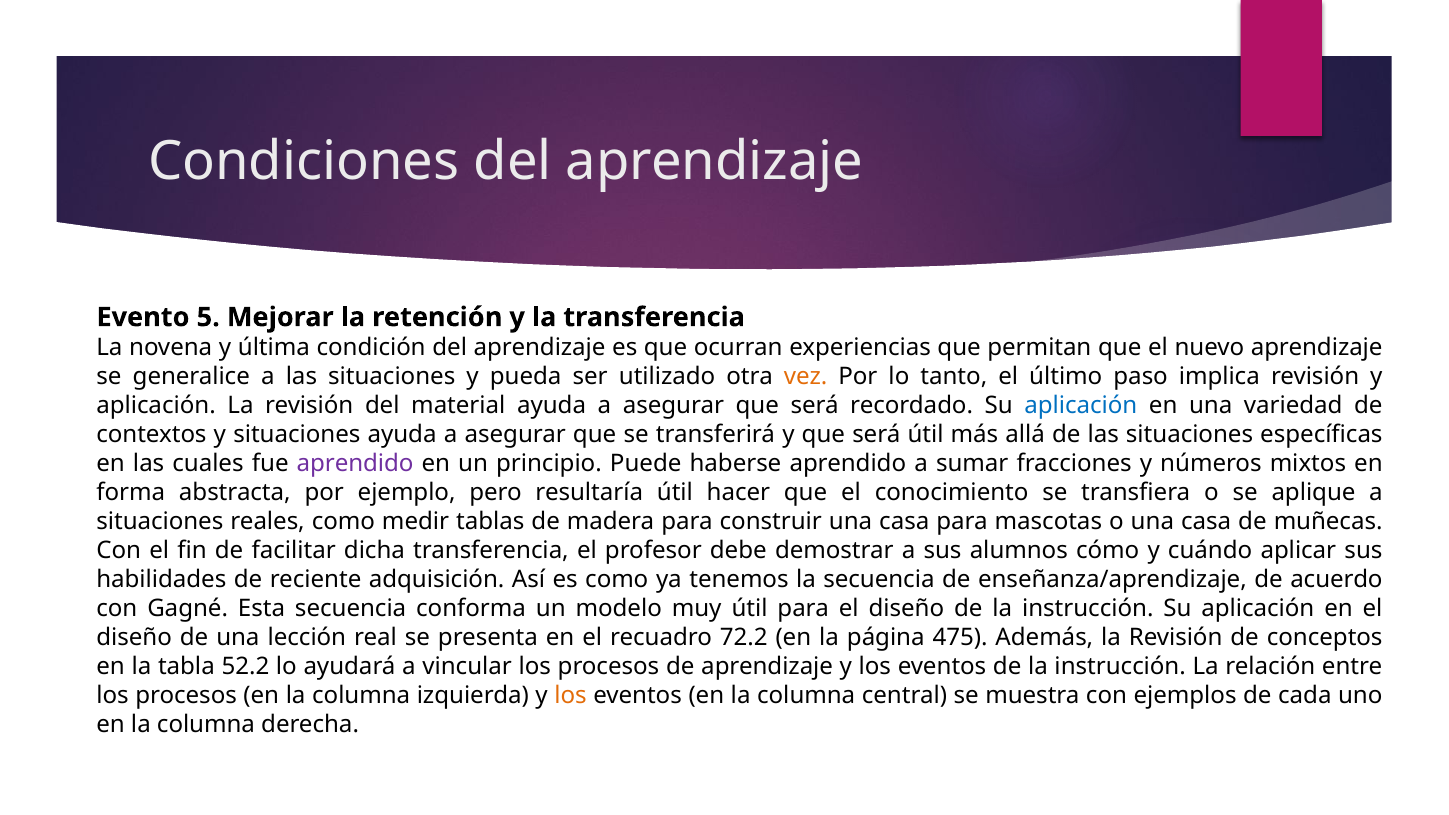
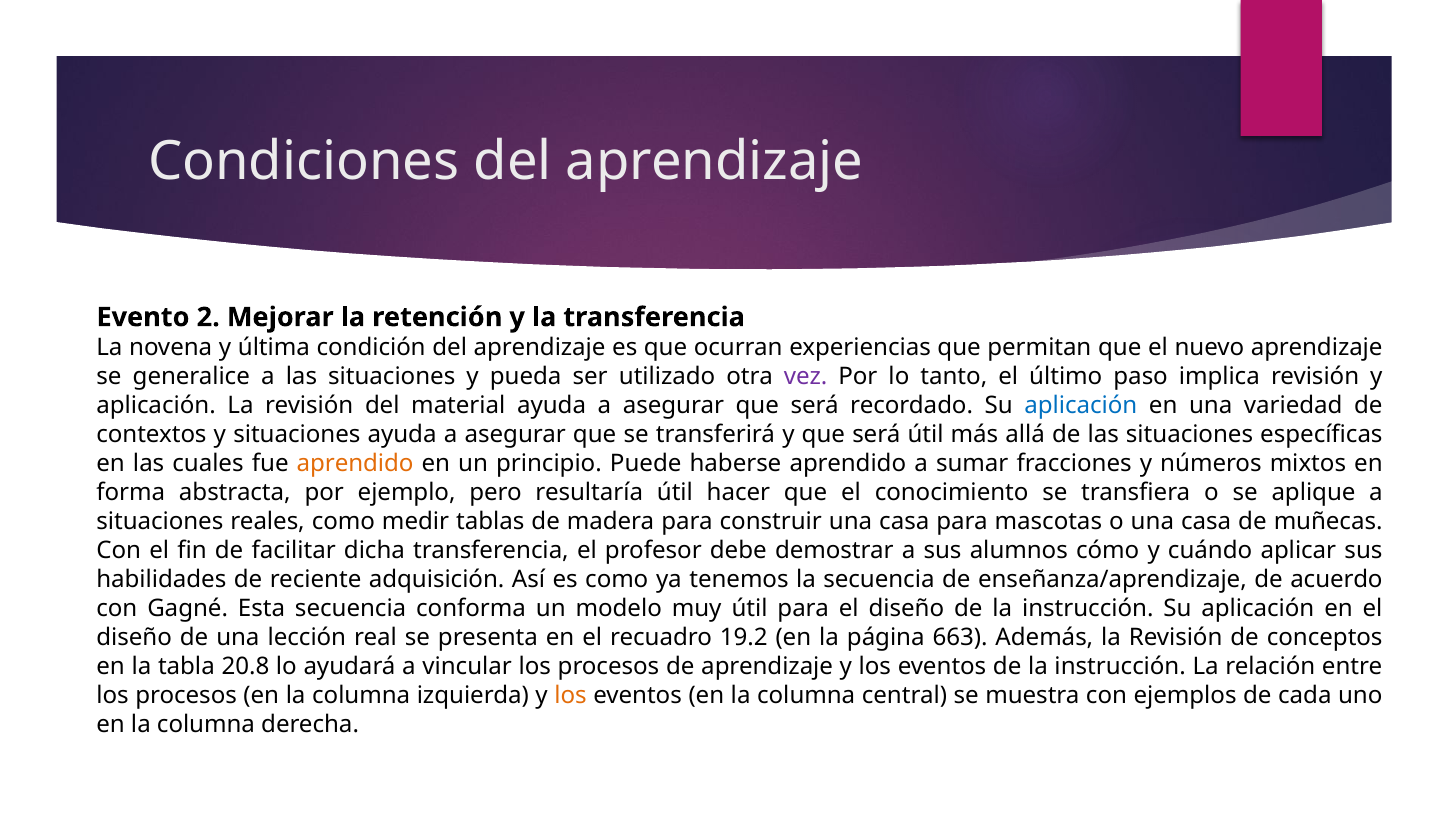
5: 5 -> 2 (208, 317)
vez colour: orange -> purple (806, 377)
aprendido colour: purple -> orange (355, 464)
72.2: 72.2 -> 19.2 (744, 637)
475: 475 -> 663 (960, 637)
52.2: 52.2 -> 20.8 (245, 666)
